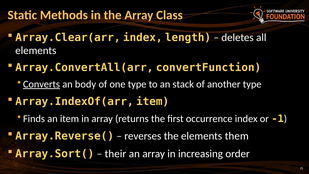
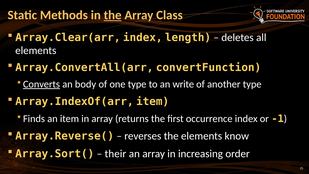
the underline: none -> present (113, 15)
stack: stack -> write (183, 84)
them: them -> know (237, 136)
